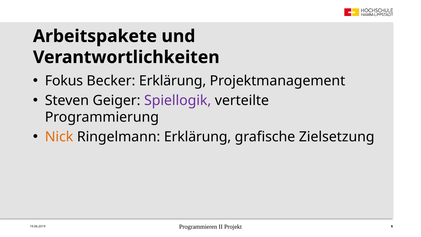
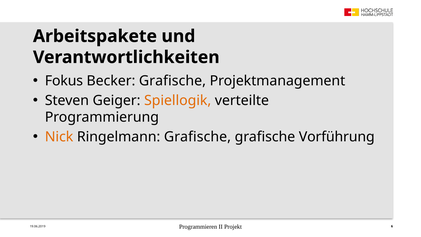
Becker Erklärung: Erklärung -> Grafische (172, 81)
Spiellogik colour: purple -> orange (178, 100)
Ringelmann Erklärung: Erklärung -> Grafische (197, 137)
Zielsetzung: Zielsetzung -> Vorführung (337, 137)
